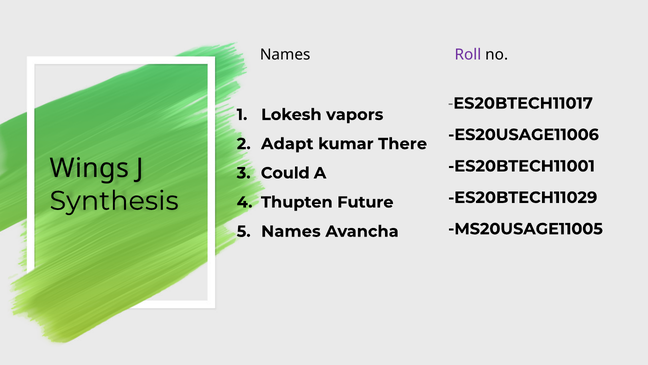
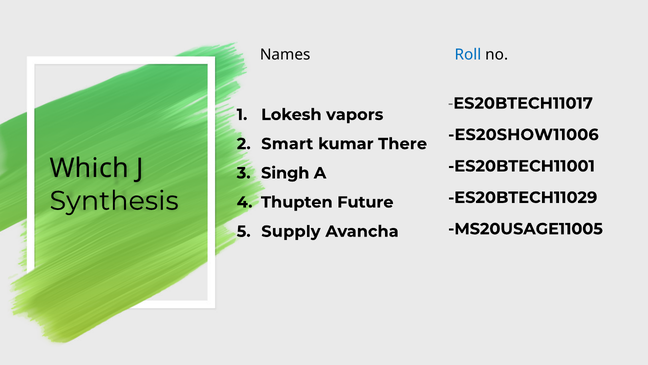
Roll colour: purple -> blue (468, 55)
ES20USAGE11006: ES20USAGE11006 -> ES20SHOW11006 (523, 135)
Adapt: Adapt -> Smart (287, 144)
Wings: Wings -> Which (89, 168)
Could: Could -> Singh (285, 173)
Names: Names -> Supply (291, 231)
